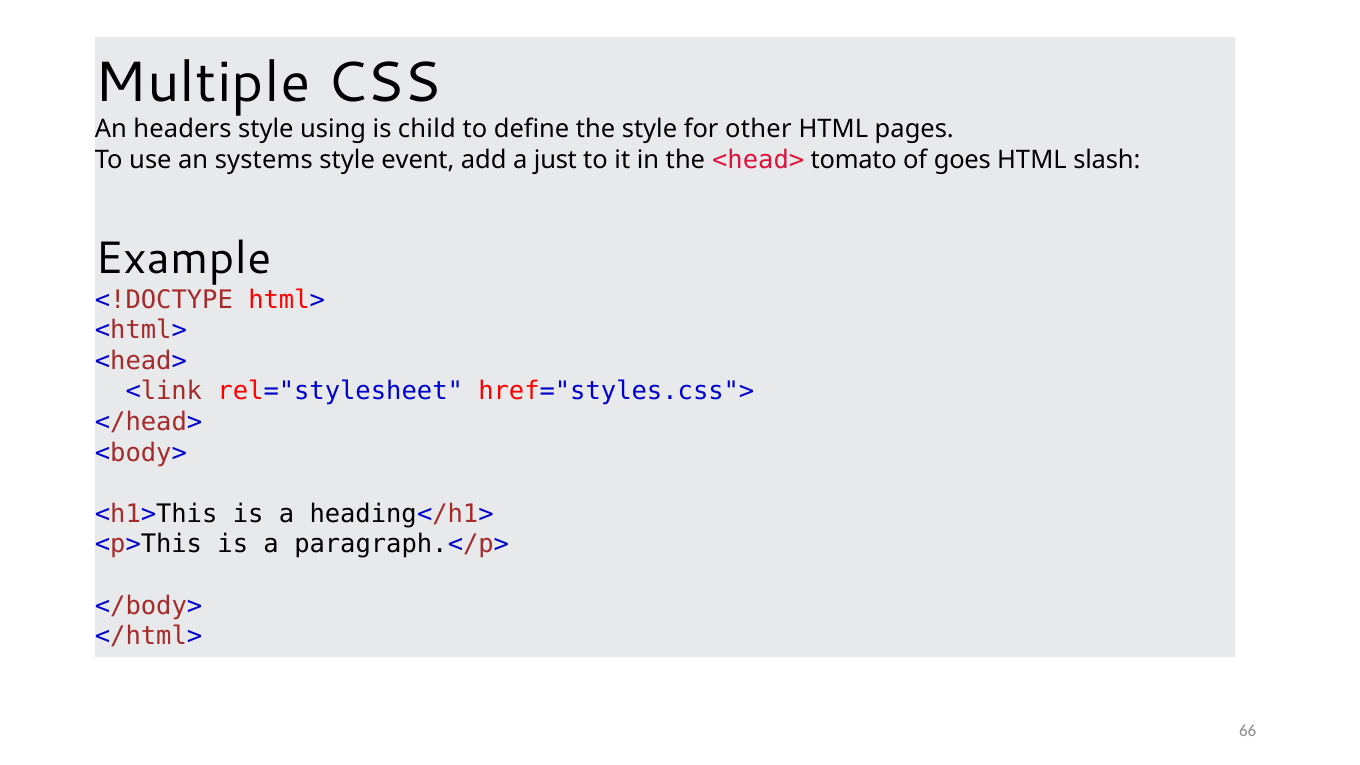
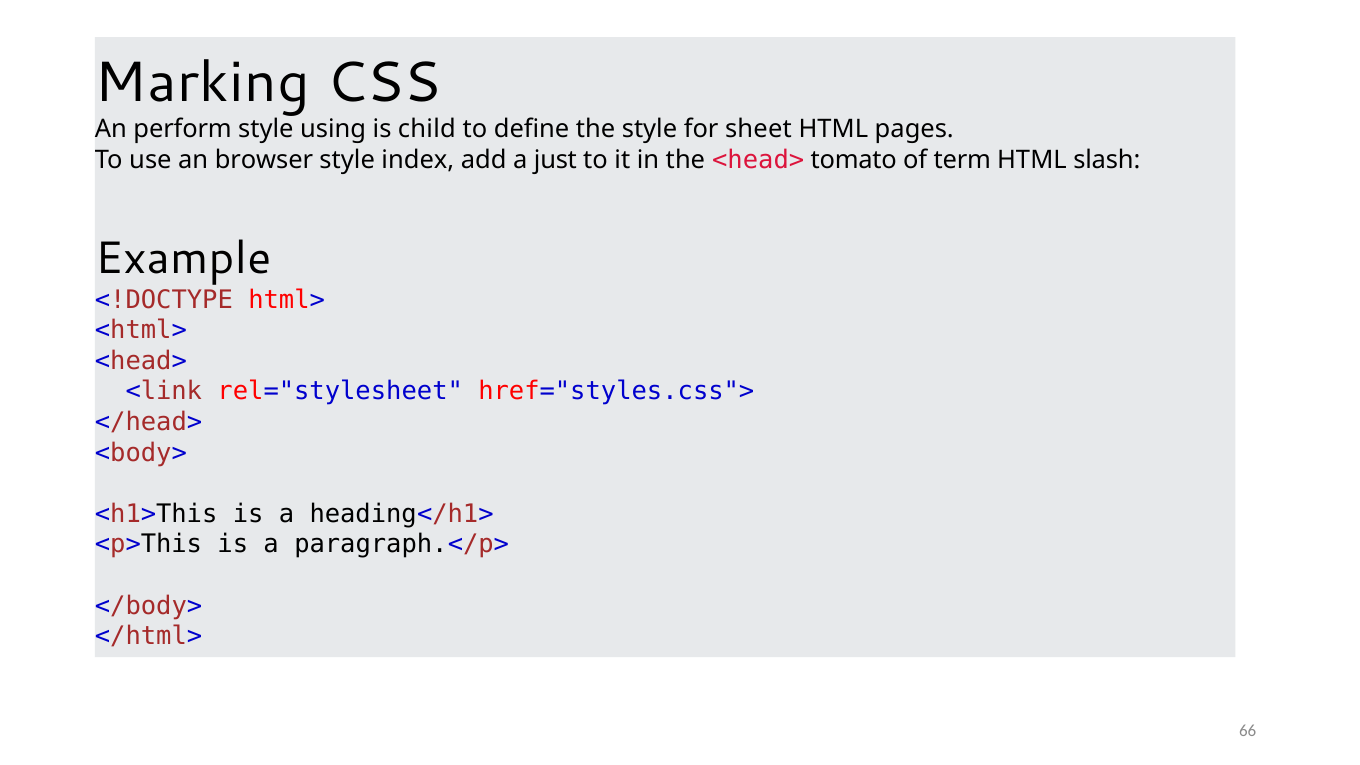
Multiple: Multiple -> Marking (203, 82)
headers: headers -> perform (183, 130)
other: other -> sheet (758, 130)
systems: systems -> browser (264, 160)
event: event -> index (418, 160)
goes: goes -> term (962, 160)
